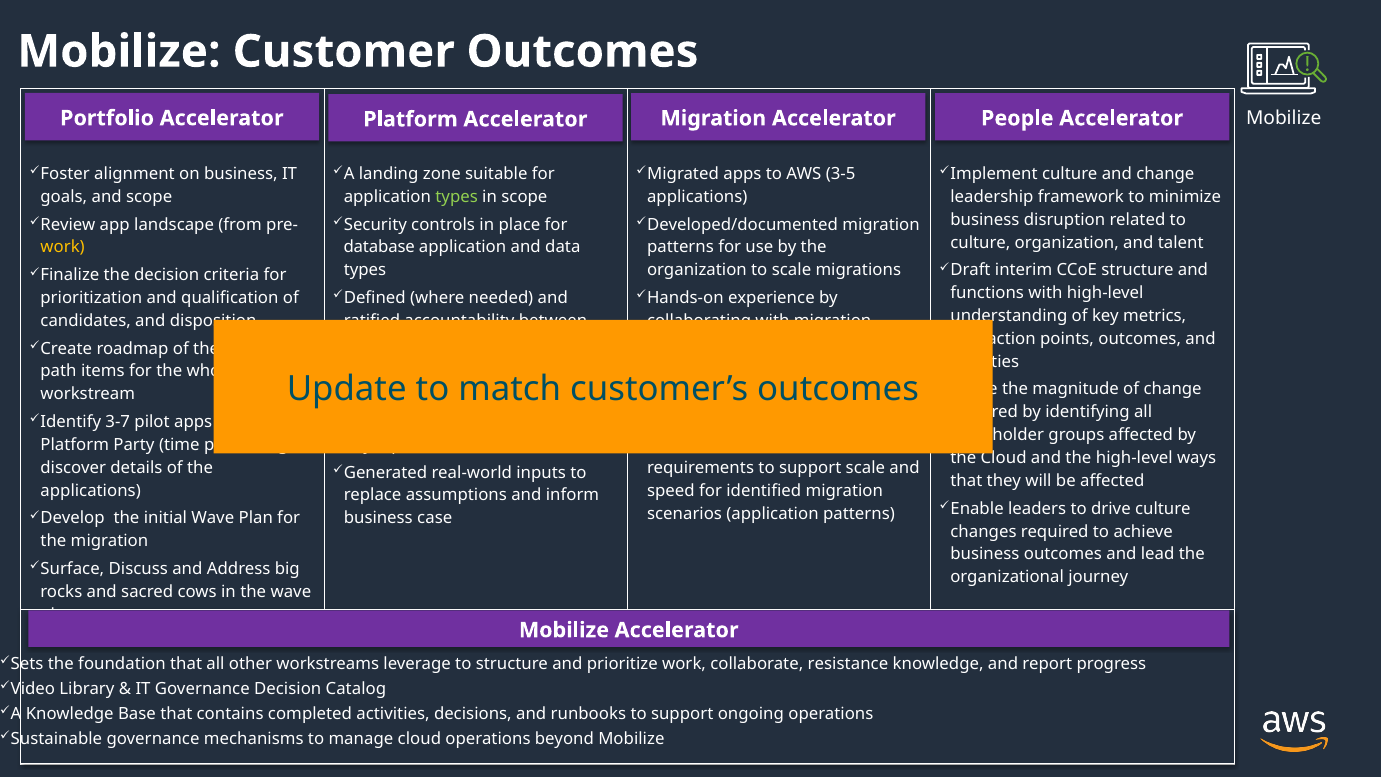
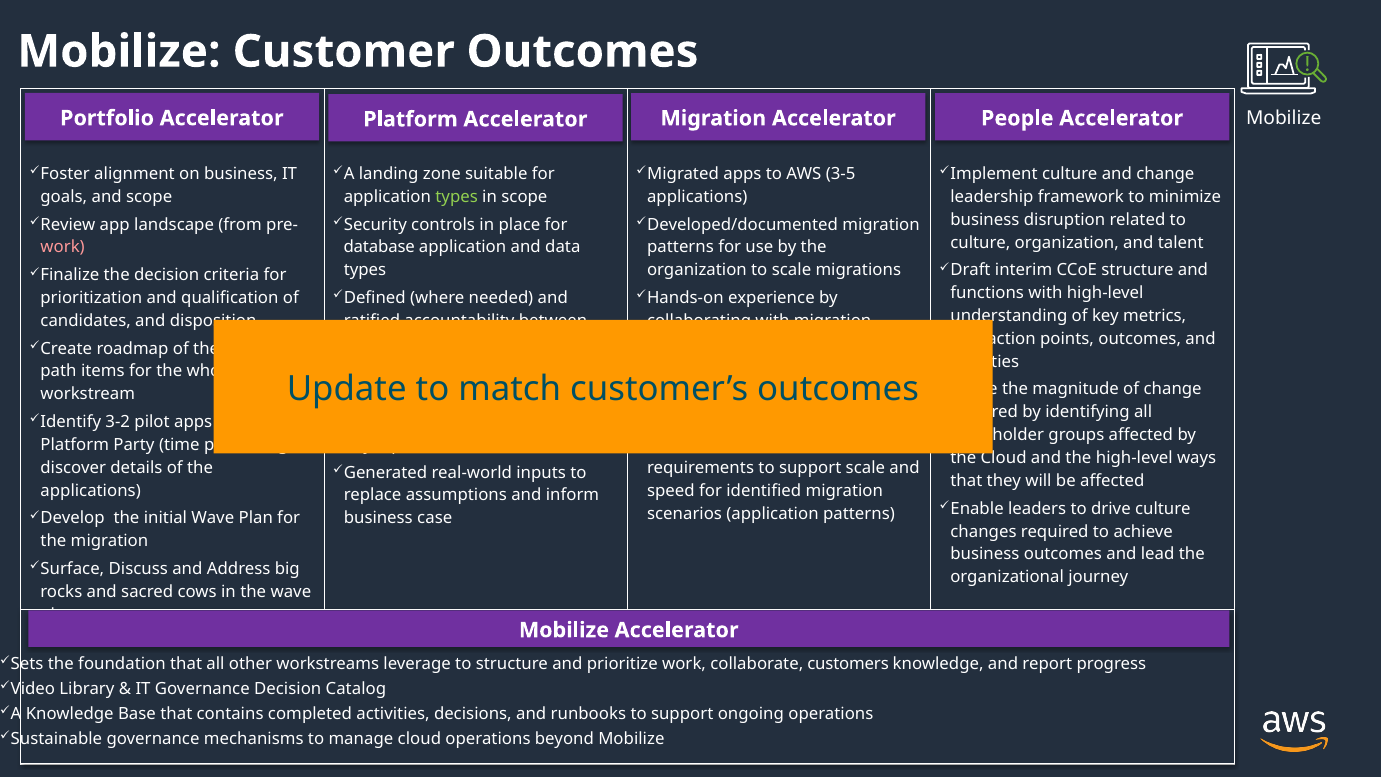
work colour: yellow -> pink (63, 247)
3-7: 3-7 -> 3-2 (118, 422)
resistance: resistance -> customers (848, 663)
